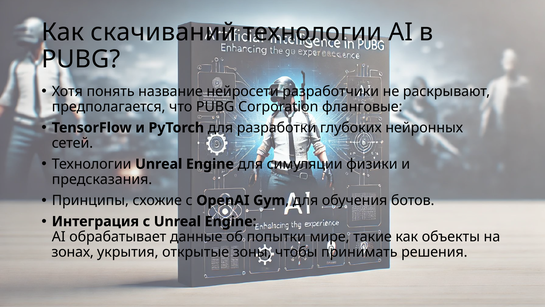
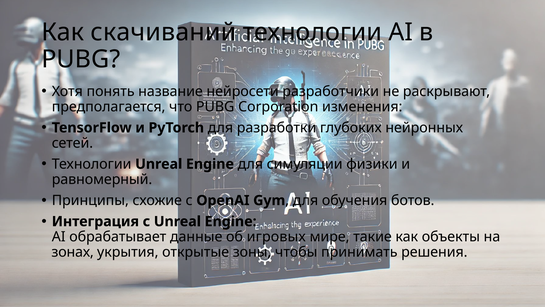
фланговые: фланговые -> изменения (362, 107)
предсказания: предсказания -> равномерный (102, 179)
попытки: попытки -> игровых (276, 237)
